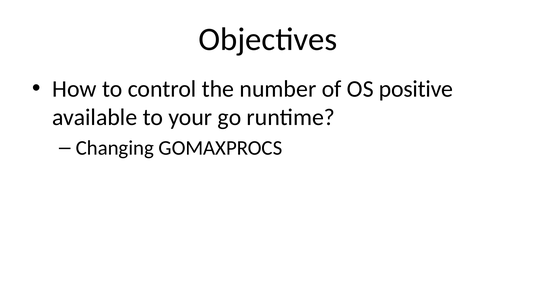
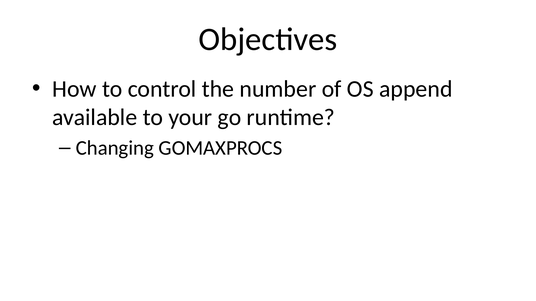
positive: positive -> append (416, 89)
